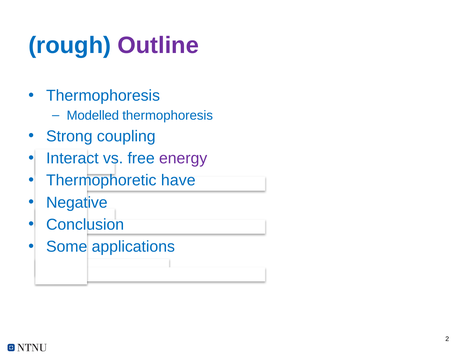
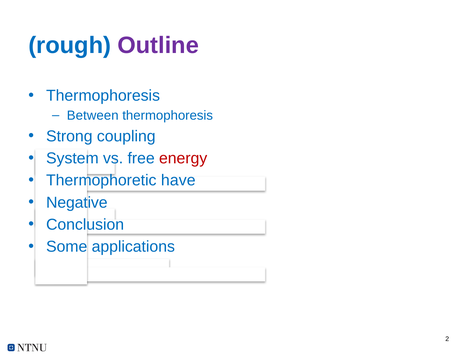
Modelled: Modelled -> Between (93, 116)
Interact: Interact -> System (72, 158)
energy colour: purple -> red (183, 158)
